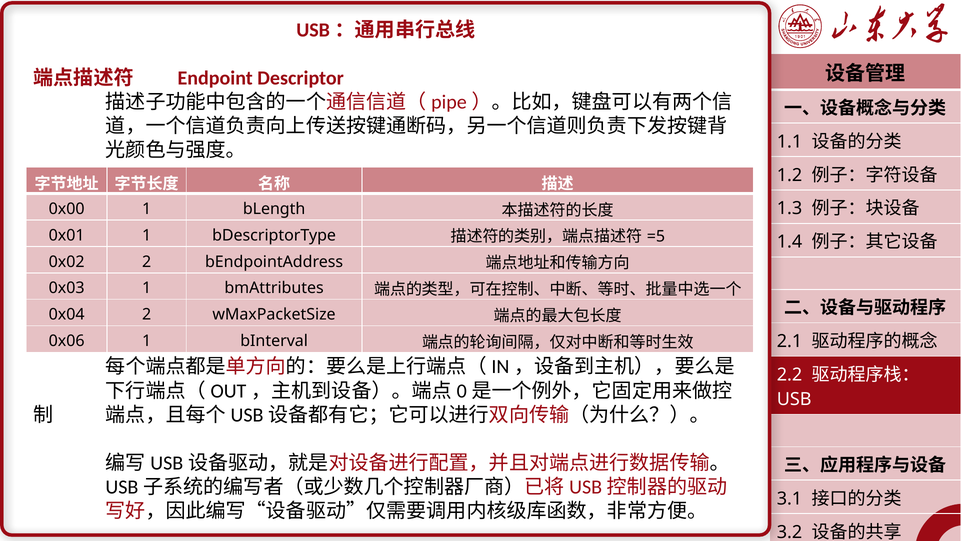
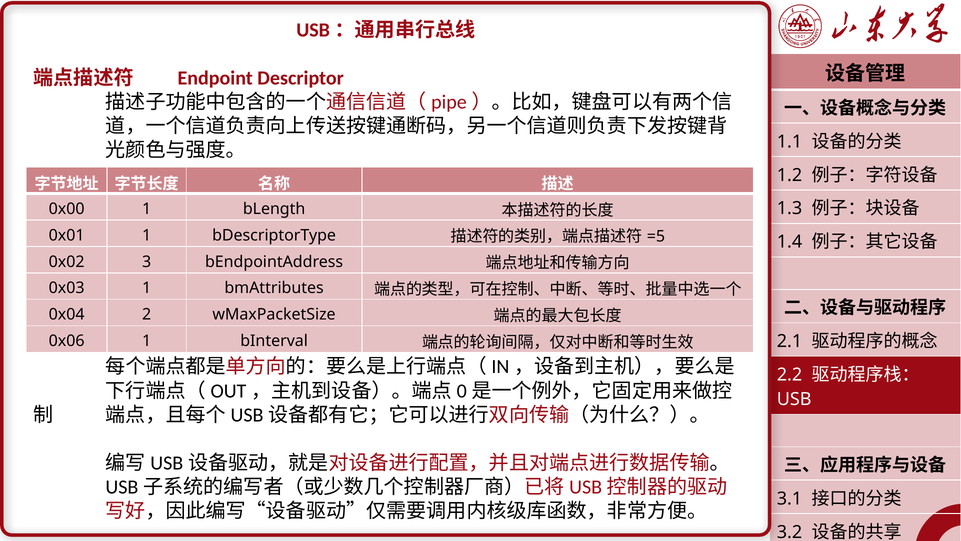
0x02 2: 2 -> 3 (147, 262)
